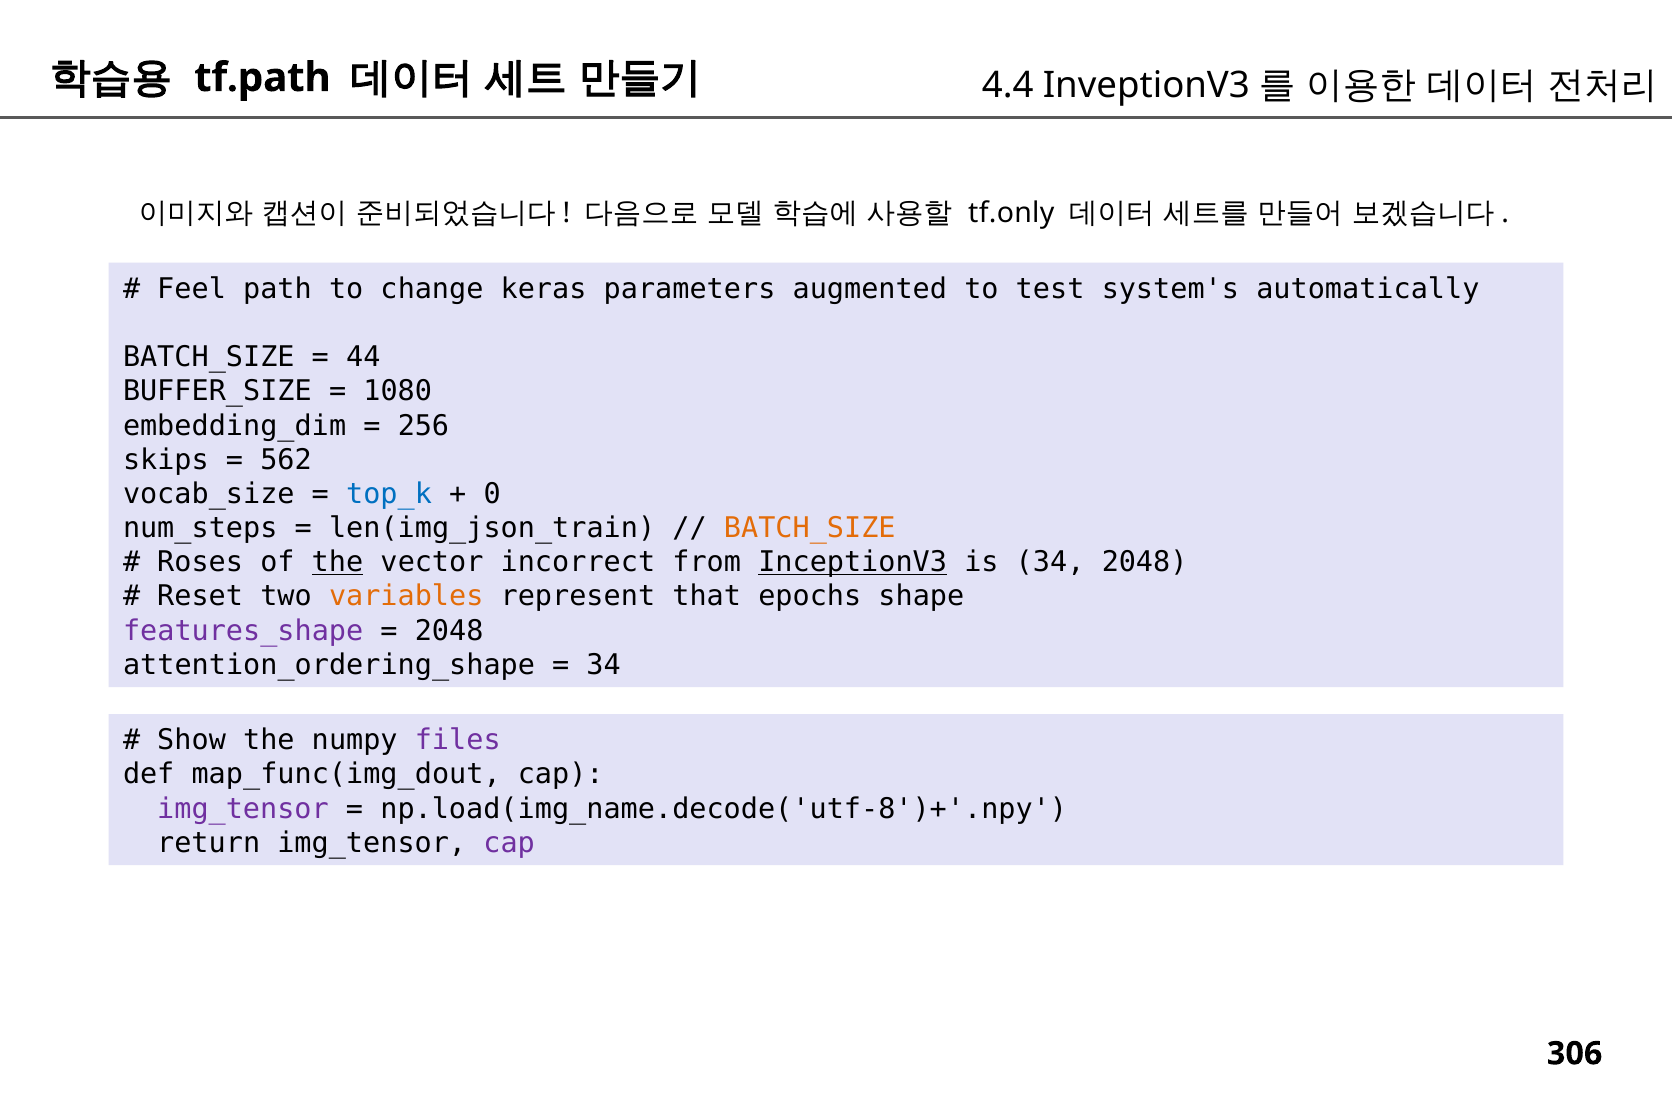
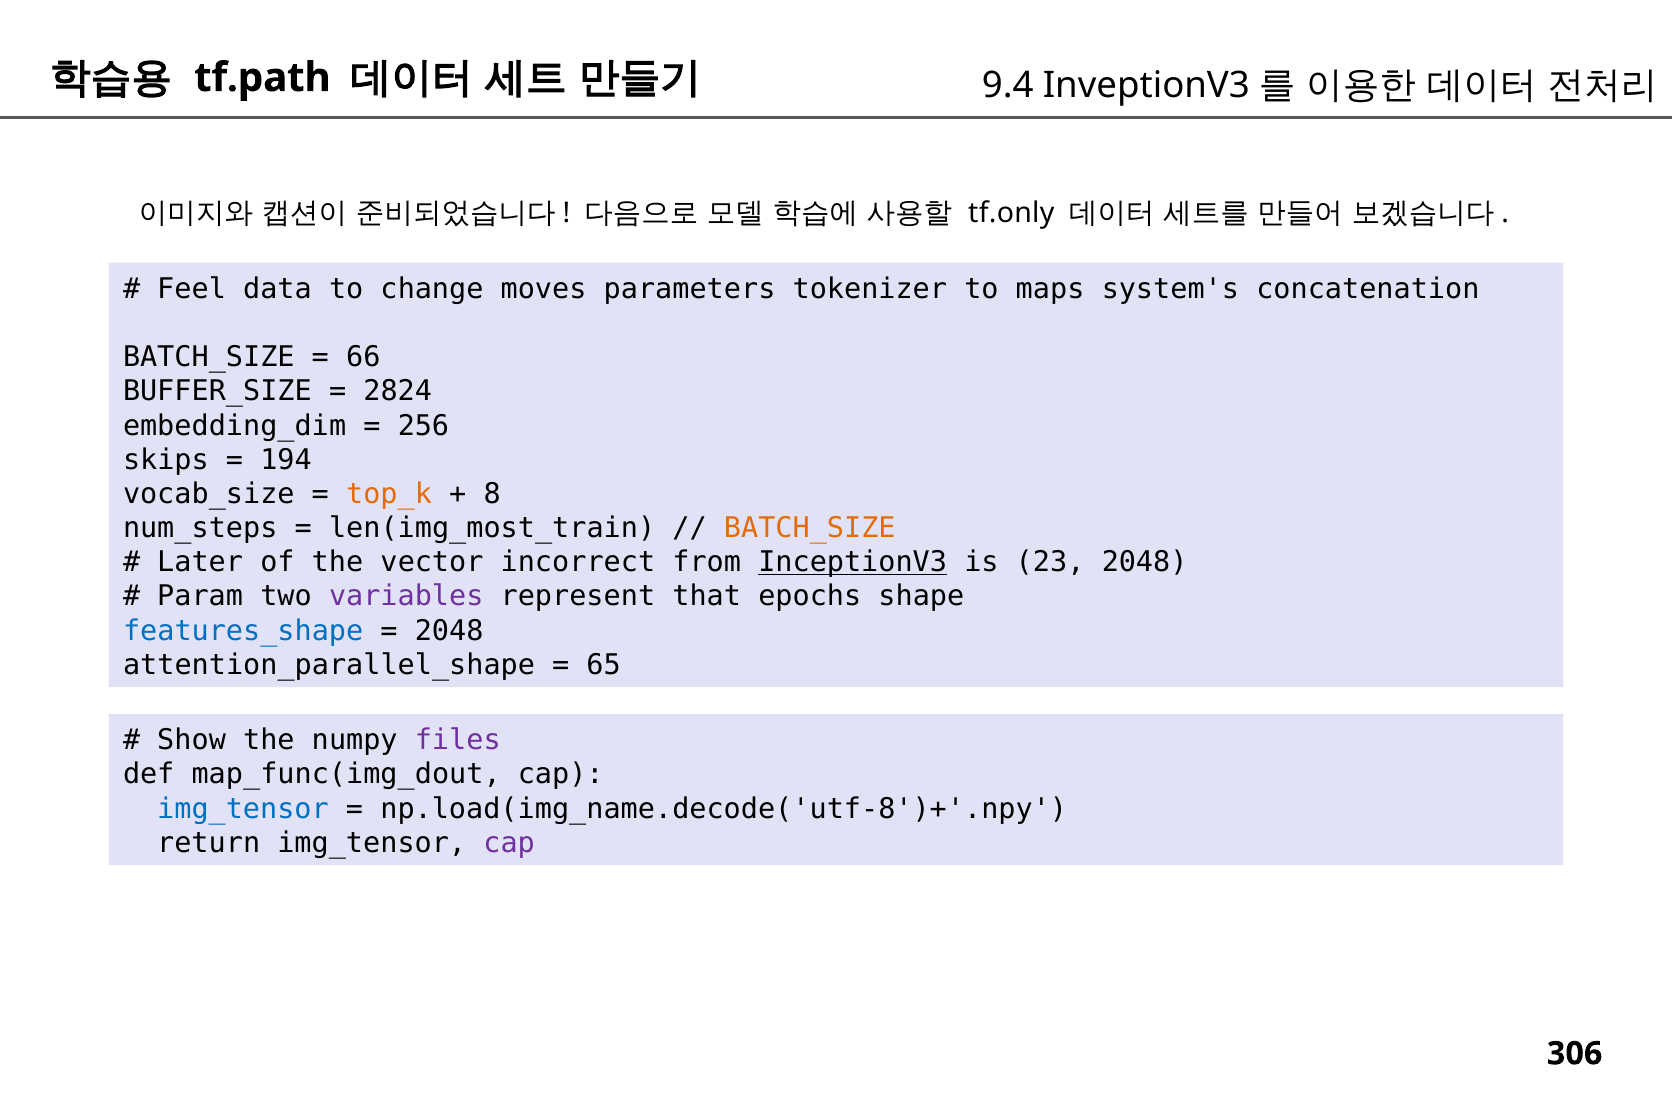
4.4: 4.4 -> 9.4 (1008, 86)
path: path -> data (277, 289)
keras: keras -> moves (544, 289)
augmented: augmented -> tokenizer (870, 289)
test: test -> maps (1050, 289)
automatically: automatically -> concatenation (1368, 289)
44: 44 -> 66 (363, 357)
1080: 1080 -> 2824 (398, 392)
562: 562 -> 194 (286, 460)
top_k colour: blue -> orange (389, 494)
0: 0 -> 8 (492, 494)
len(img_json_train: len(img_json_train -> len(img_most_train (492, 528)
Roses: Roses -> Later (200, 562)
the underline: present -> none (337, 562)
is 34: 34 -> 23 (1050, 562)
Reset: Reset -> Param (200, 597)
variables colour: orange -> purple (406, 597)
features_shape colour: purple -> blue (243, 631)
attention_ordering_shape: attention_ordering_shape -> attention_parallel_shape (329, 665)
34: 34 -> 65 (604, 665)
img_tensor colour: purple -> blue (243, 809)
